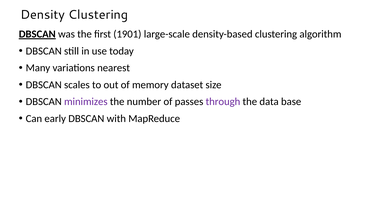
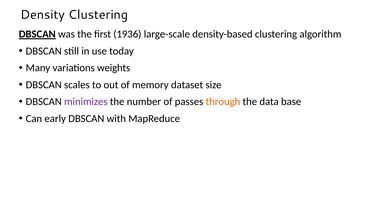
1901: 1901 -> 1936 (127, 34)
nearest: nearest -> weights (114, 68)
through colour: purple -> orange (223, 102)
